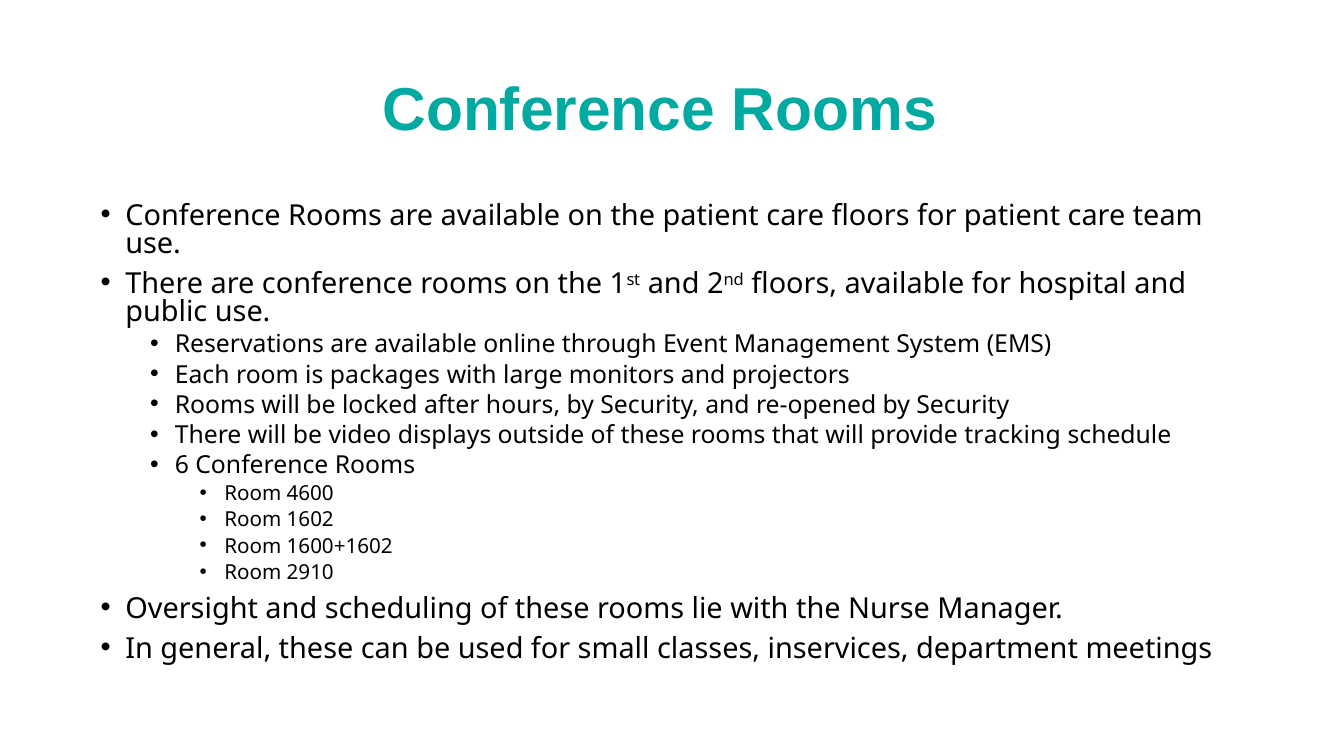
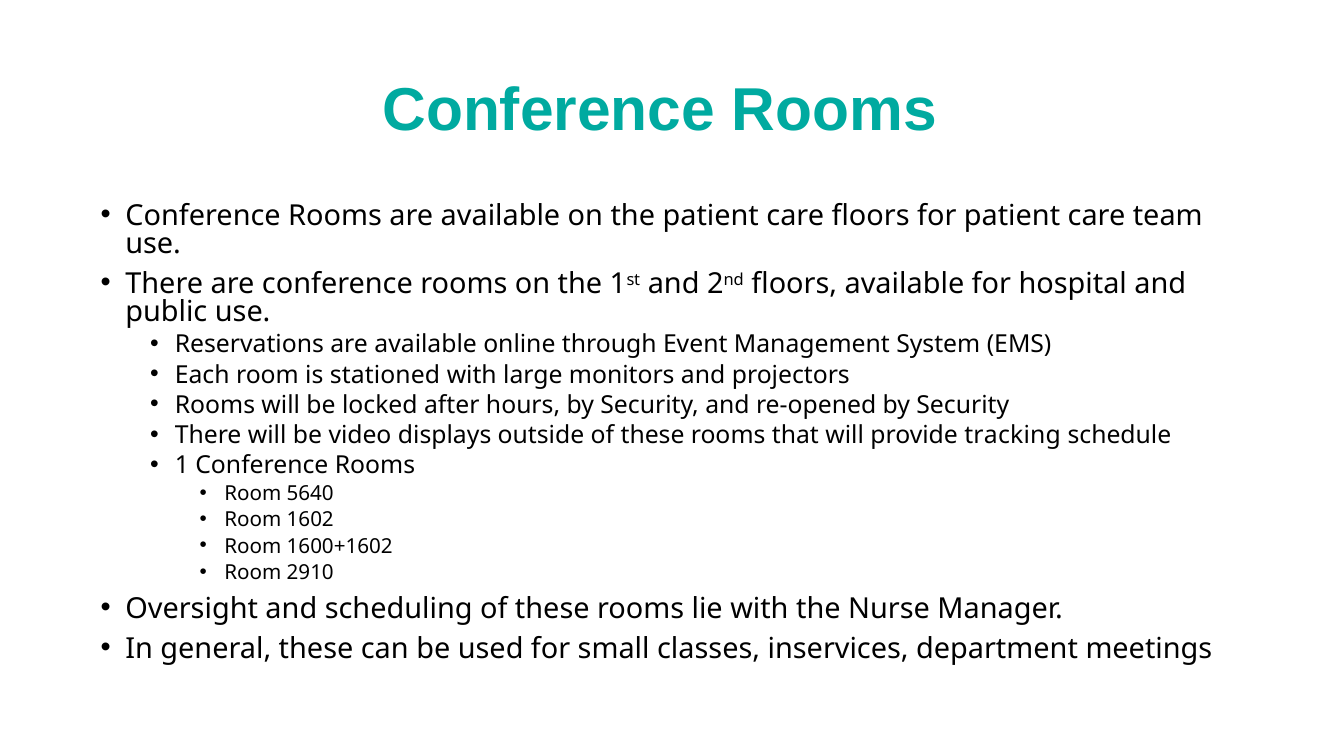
packages: packages -> stationed (385, 375)
6: 6 -> 1 (182, 465)
4600: 4600 -> 5640 (310, 494)
